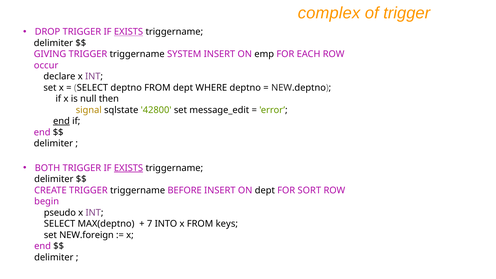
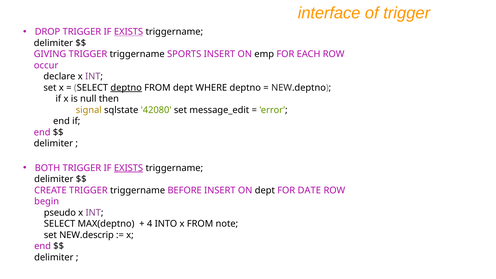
complex: complex -> interface (329, 13)
SYSTEM: SYSTEM -> SPORTS (184, 54)
deptno underline: none -> present (126, 88)
42800: 42800 -> 42080 (156, 110)
end underline: present -> none (61, 121)
SORT: SORT -> DATE (309, 190)
7: 7 -> 4 (150, 224)
keys: keys -> note (227, 224)
NEW.foreign: NEW.foreign -> NEW.descrip (87, 235)
